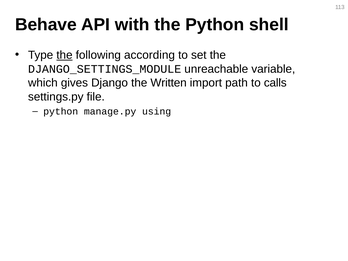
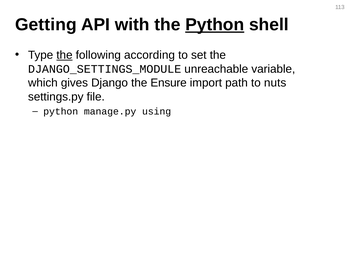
Behave: Behave -> Getting (46, 25)
Python underline: none -> present (215, 25)
Written: Written -> Ensure (169, 83)
calls: calls -> nuts (275, 83)
